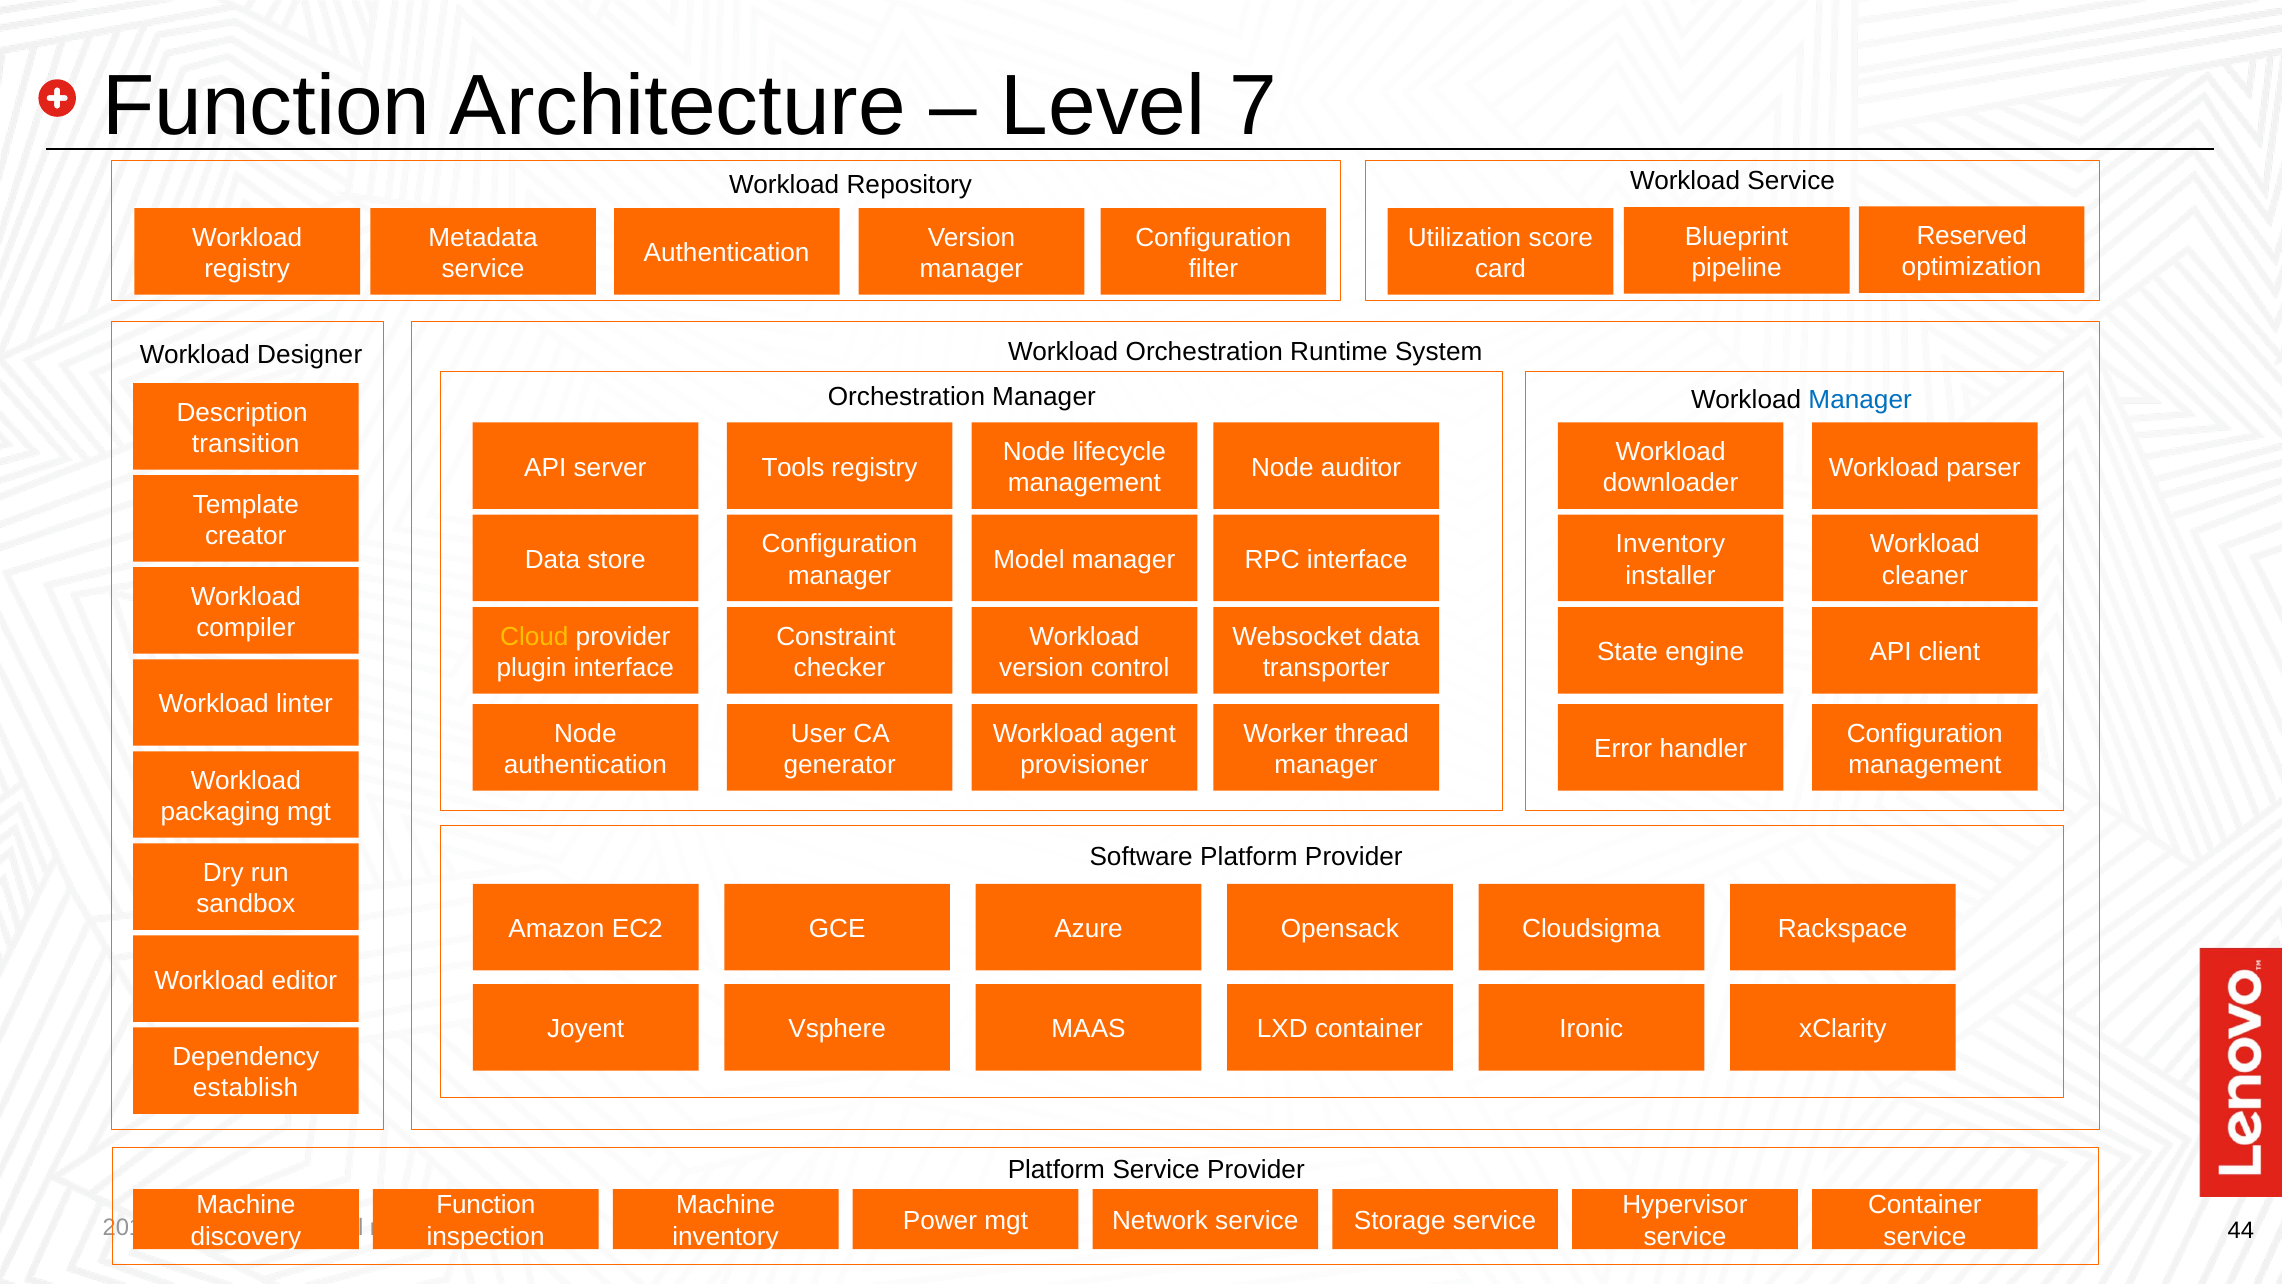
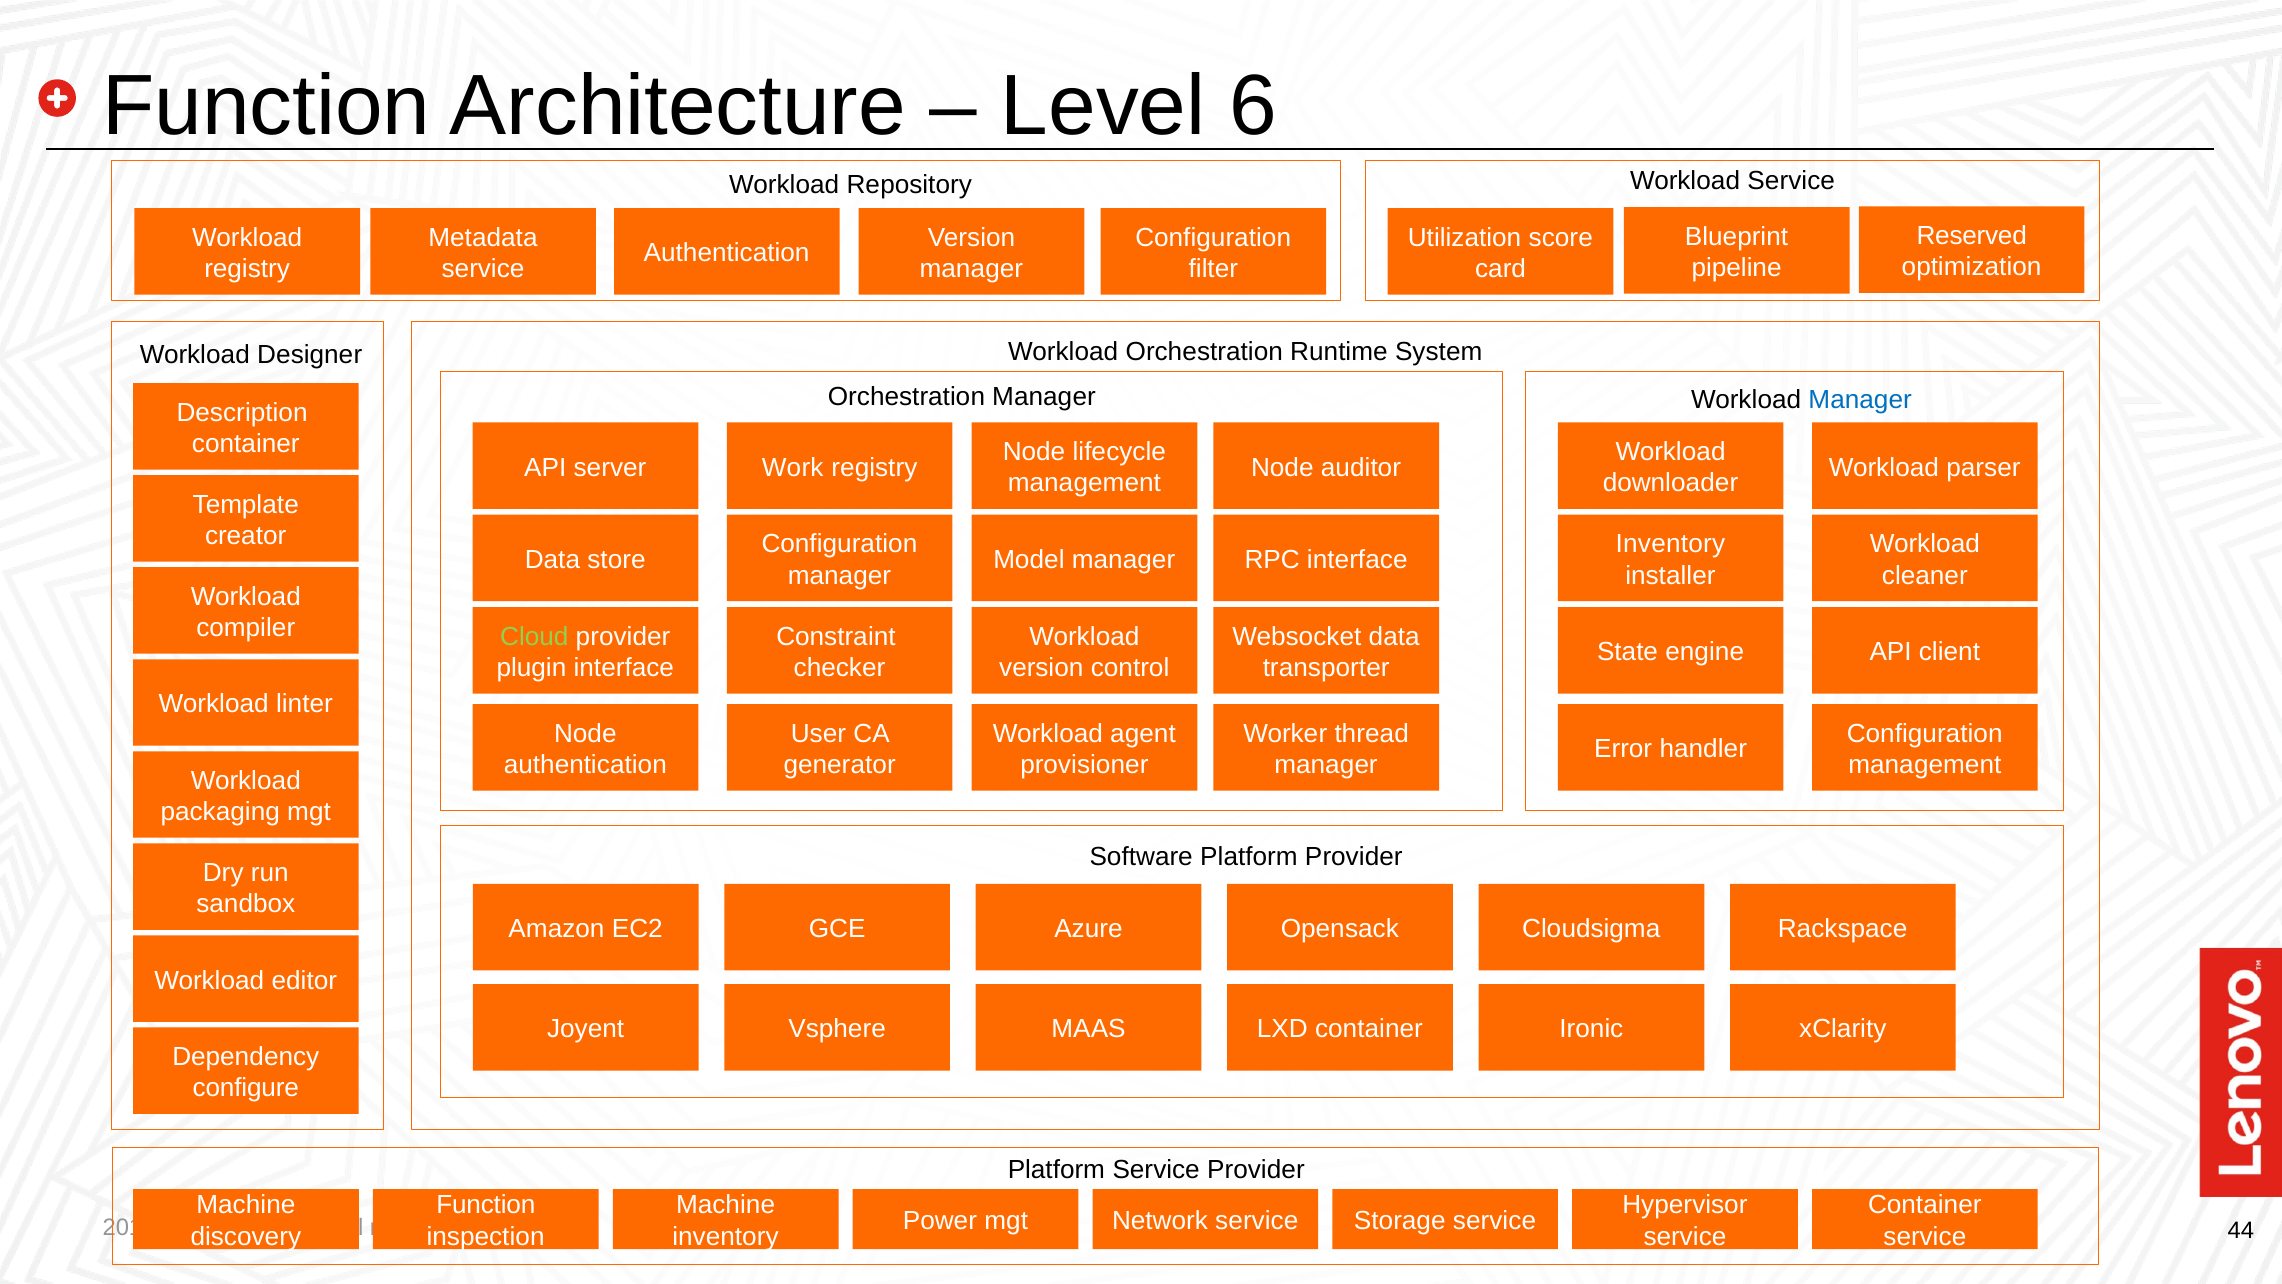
7: 7 -> 6 (1253, 106)
transition: transition -> container (246, 444)
Tools: Tools -> Work (793, 467)
Cloud colour: yellow -> light green (534, 637)
establish: establish -> configure (246, 1088)
